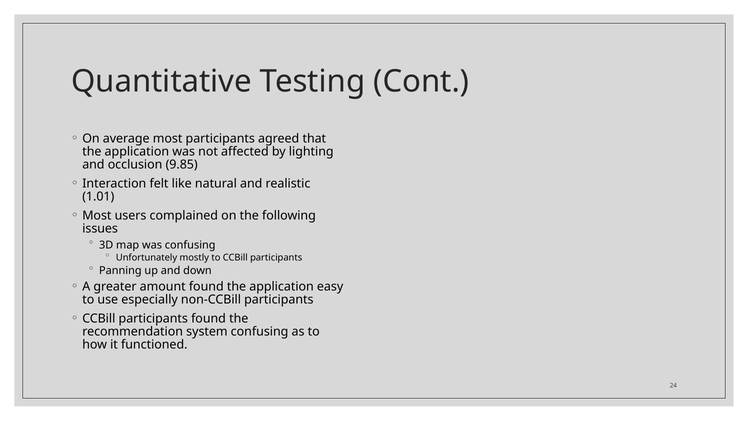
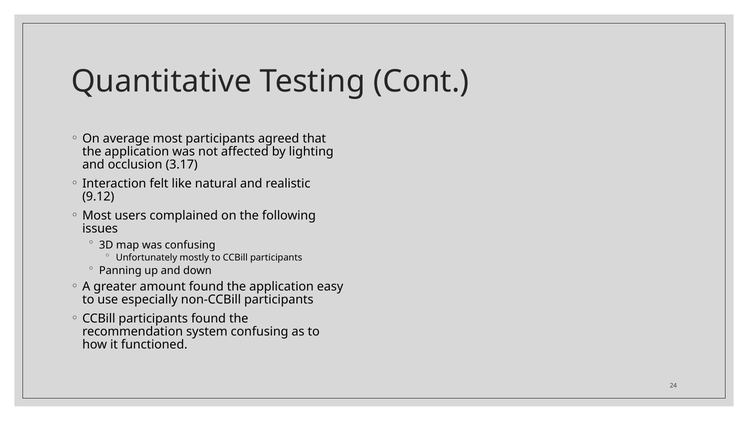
9.85: 9.85 -> 3.17 (182, 165)
1.01: 1.01 -> 9.12 (98, 197)
